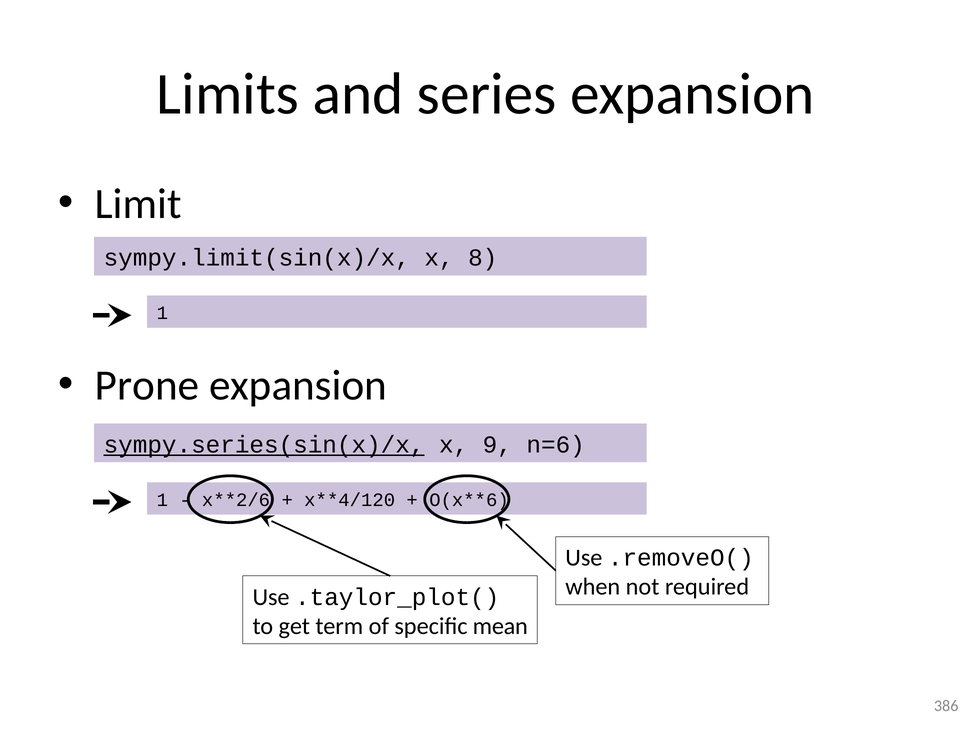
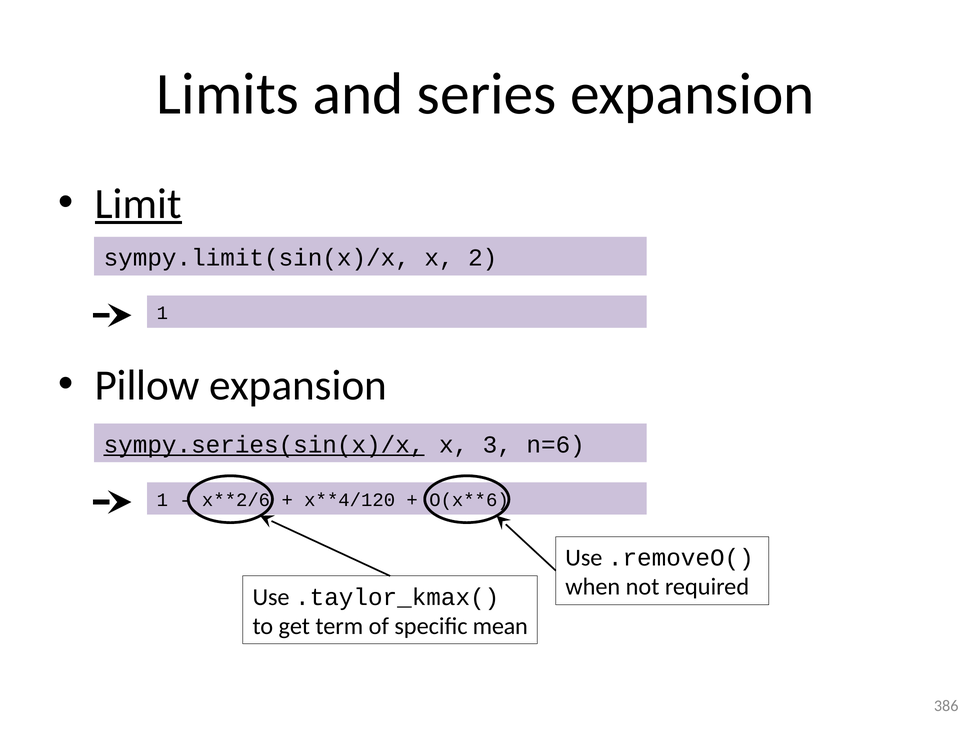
Limit underline: none -> present (138, 204)
8: 8 -> 2 (483, 258)
Prone: Prone -> Pillow (147, 385)
9: 9 -> 3 (497, 445)
.taylor_plot(: .taylor_plot( -> .taylor_kmax( (397, 597)
